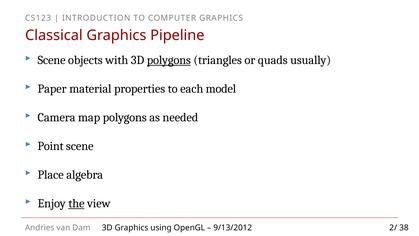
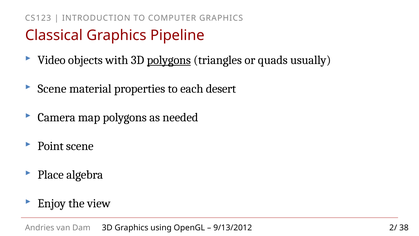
Scene: Scene -> Video (52, 60)
Paper: Paper -> Scene (52, 89)
model: model -> desert (221, 89)
the underline: present -> none (76, 203)
